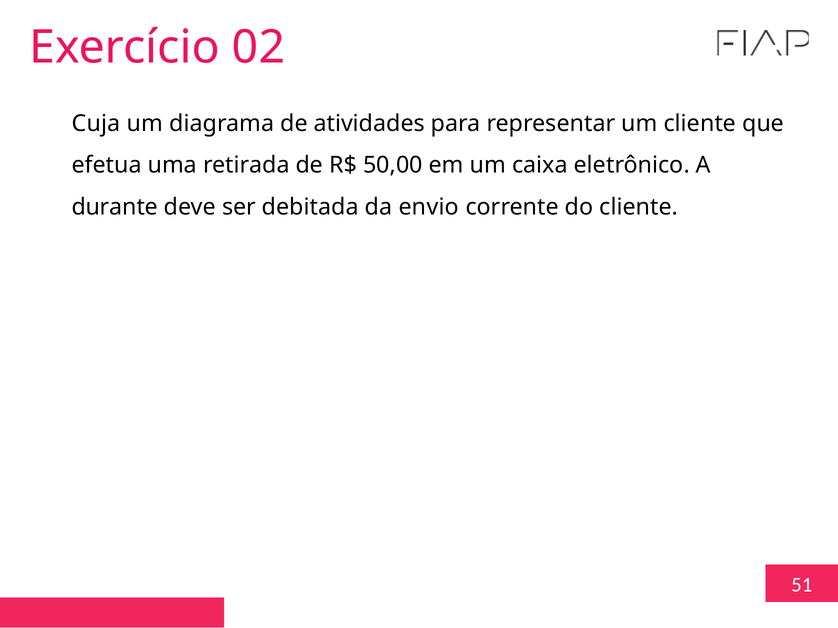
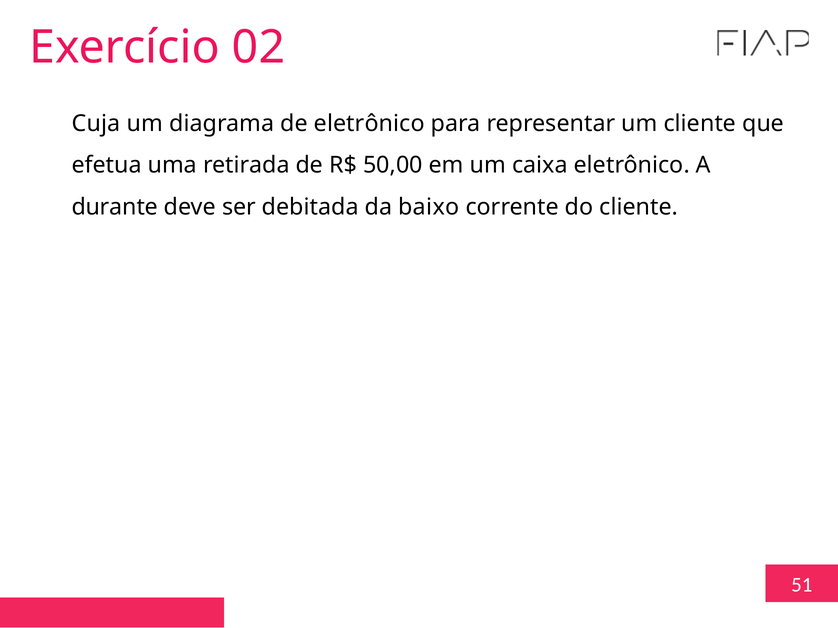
de atividades: atividades -> eletrônico (369, 124)
envio: envio -> baixo (429, 207)
